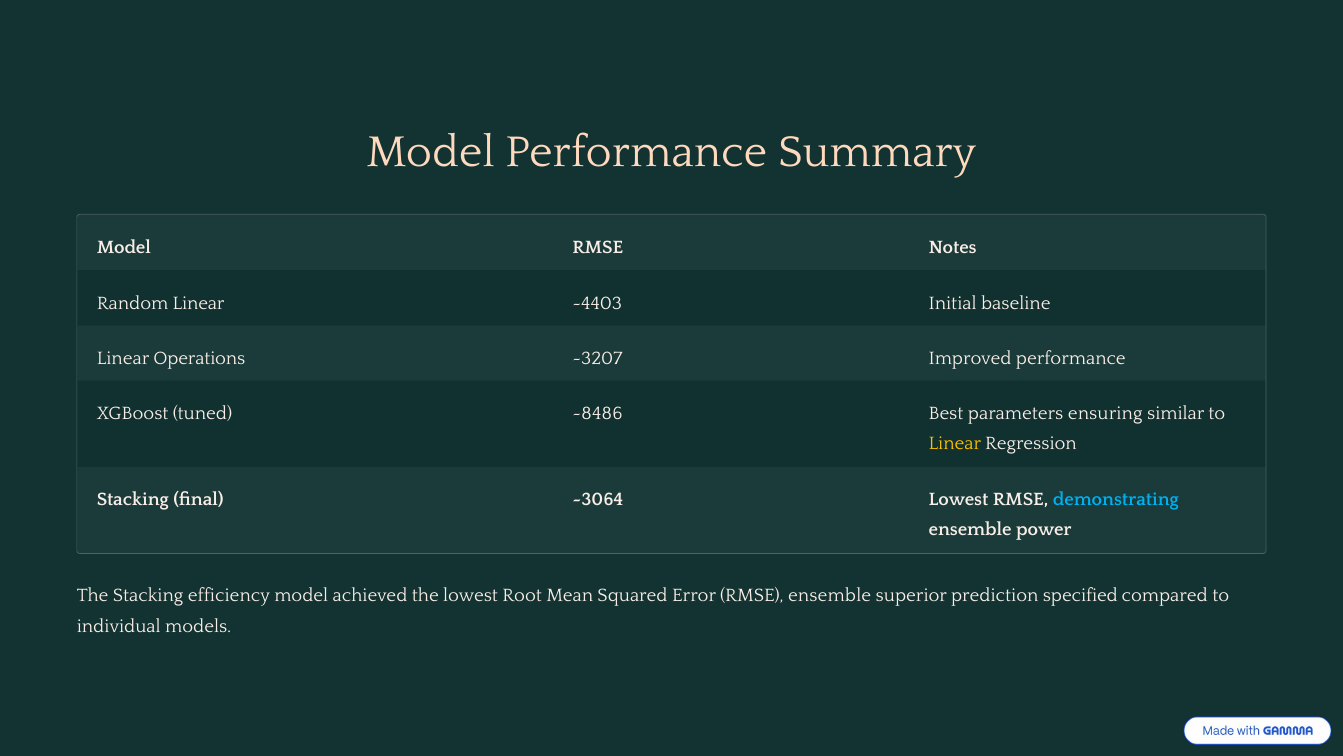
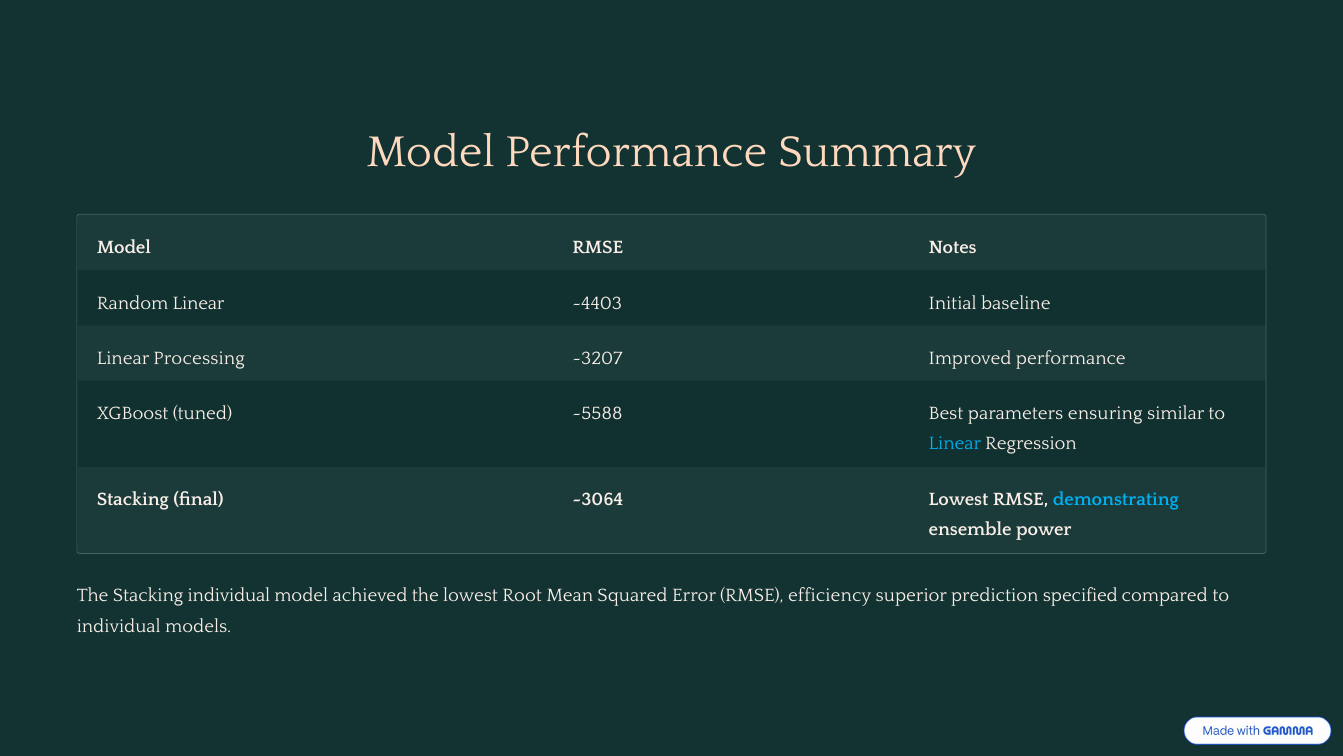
Operations: Operations -> Processing (199, 358)
~8486: ~8486 -> ~5588 (597, 413)
Linear colour: yellow -> light blue (955, 443)
Stacking efficiency: efficiency -> individual (229, 595)
RMSE ensemble: ensemble -> efficiency (830, 595)
